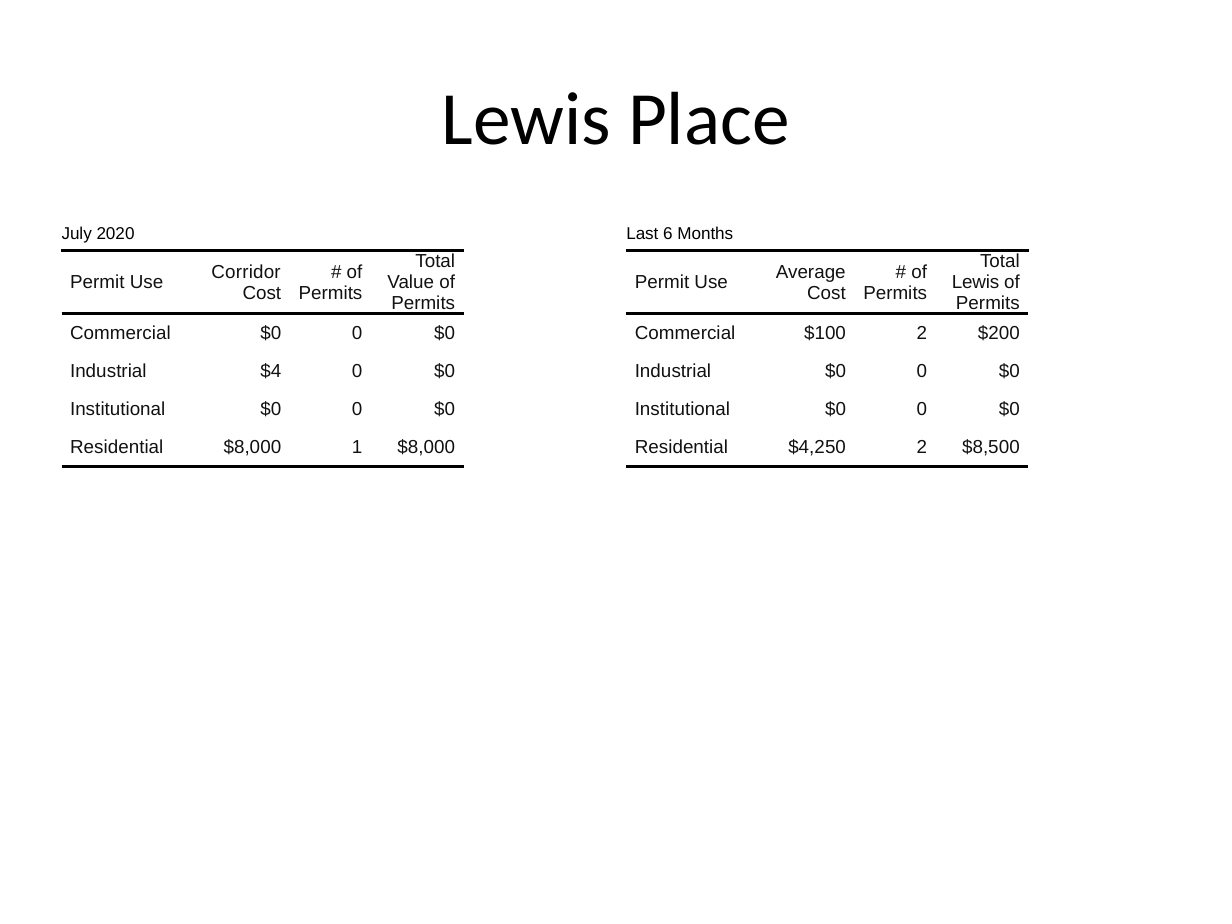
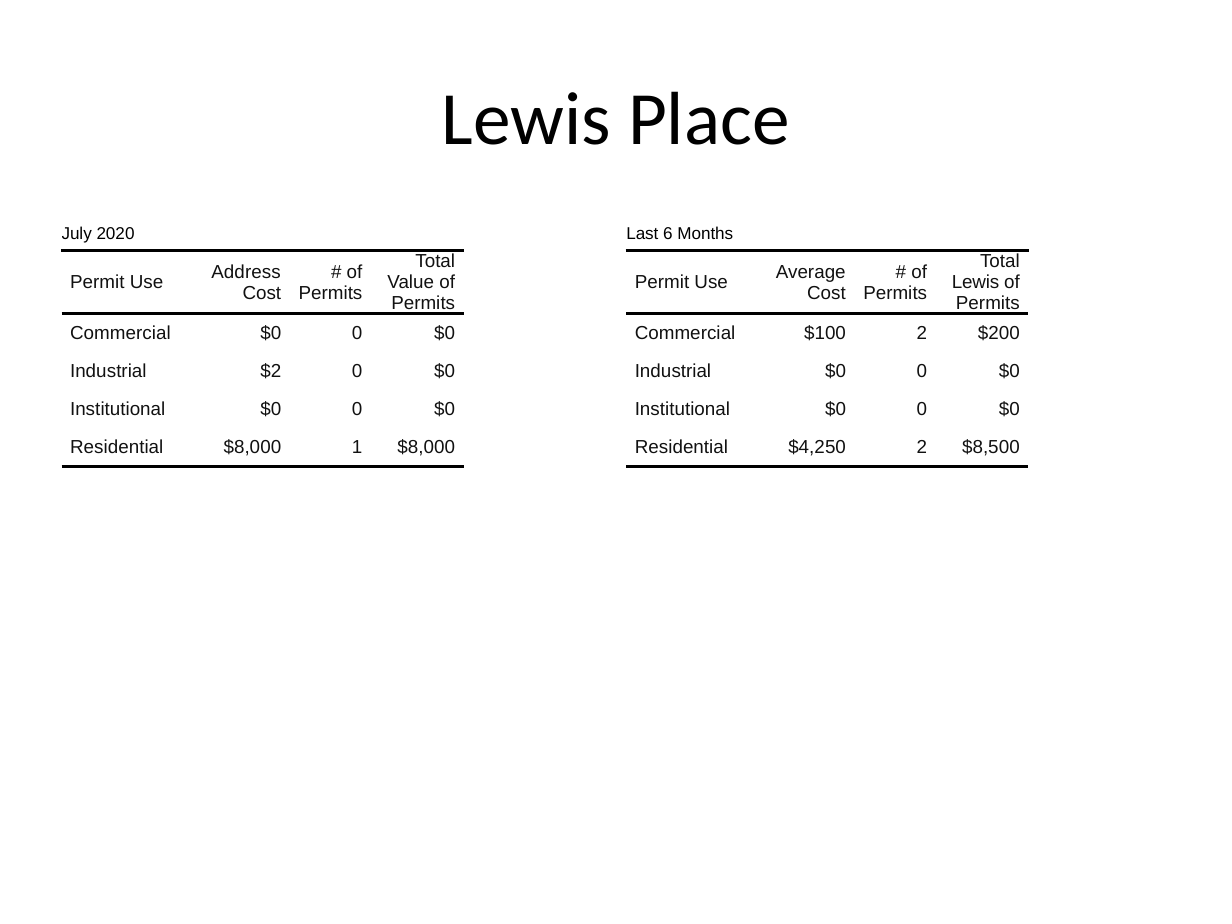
Corridor: Corridor -> Address (246, 272)
$4: $4 -> $2 (271, 371)
